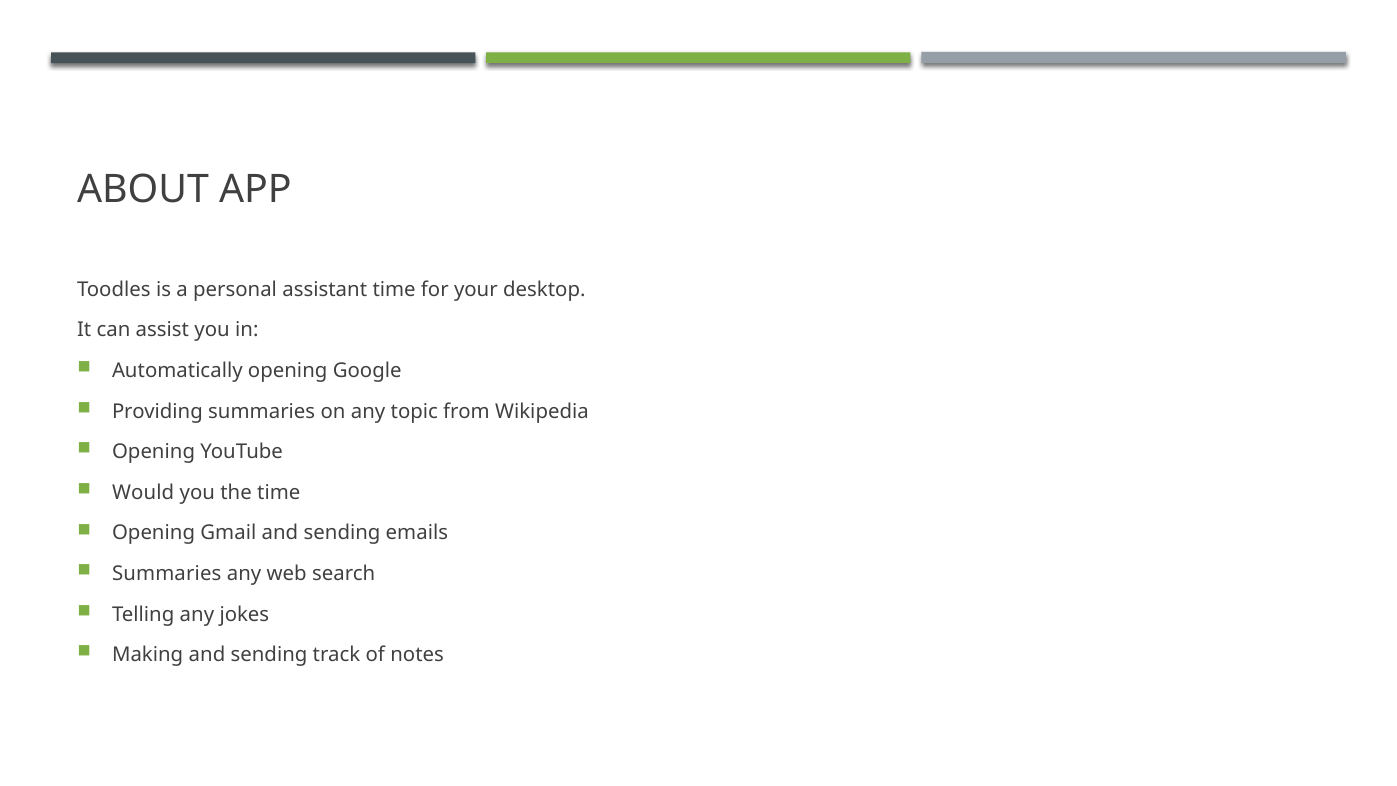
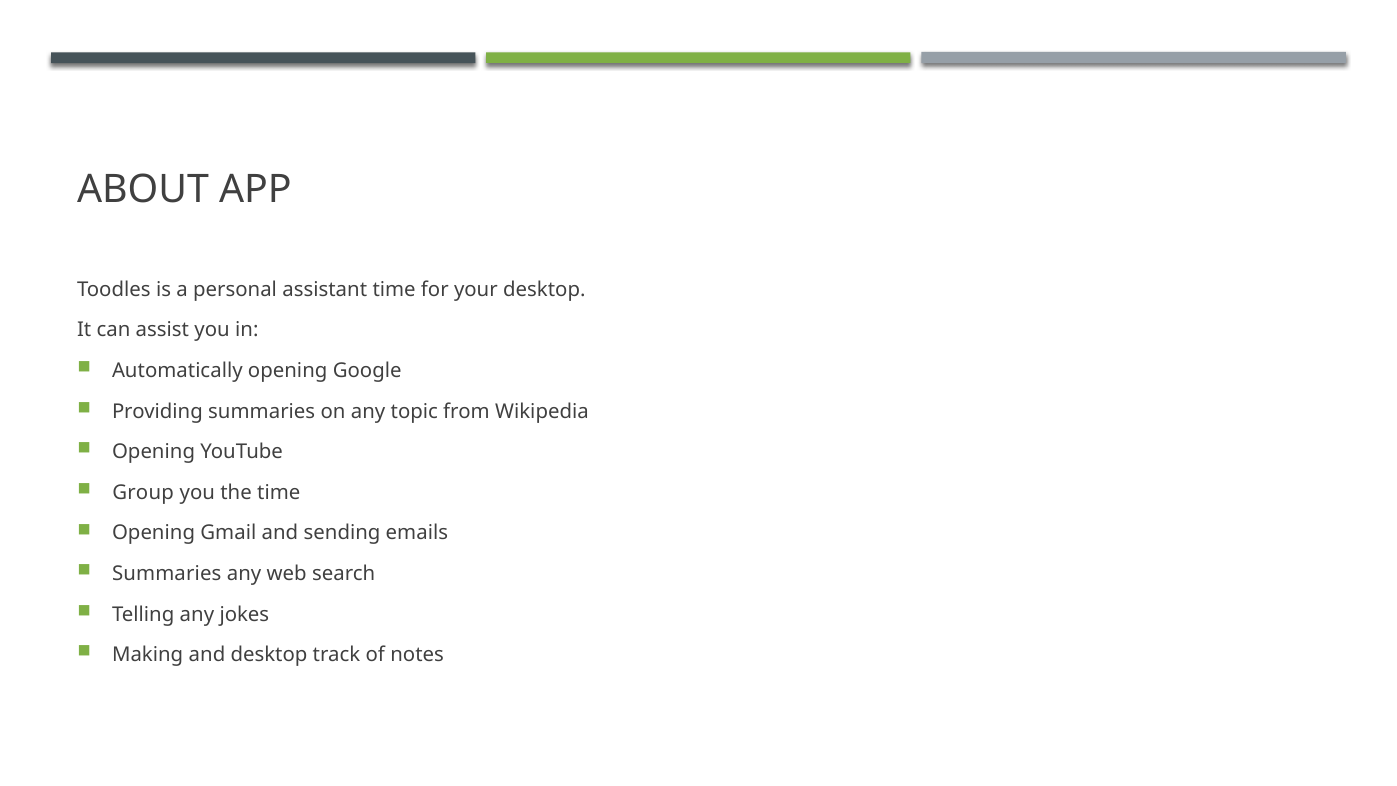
Would: Would -> Group (143, 492)
Making and sending: sending -> desktop (269, 655)
